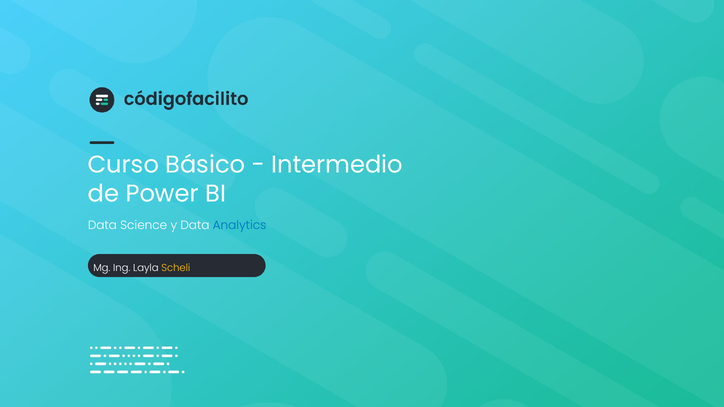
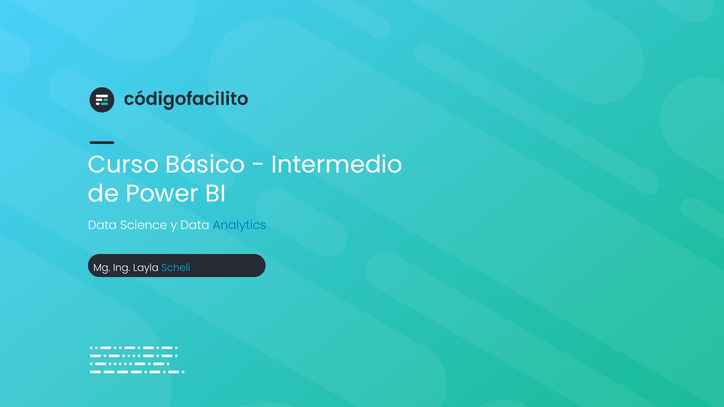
Scheli colour: yellow -> light blue (176, 268)
